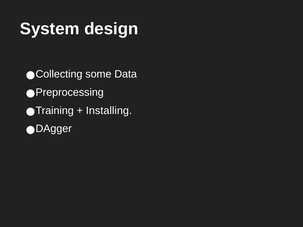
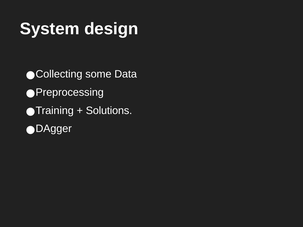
Installing: Installing -> Solutions (109, 111)
